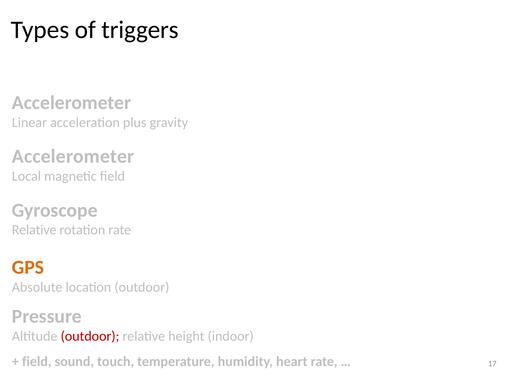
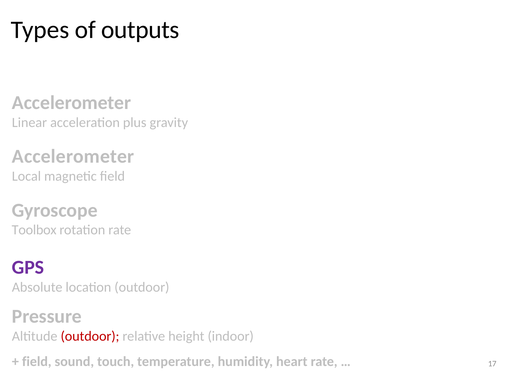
triggers: triggers -> outputs (140, 30)
Relative: Relative -> Toolbox (34, 230)
GPS colour: orange -> purple (28, 268)
